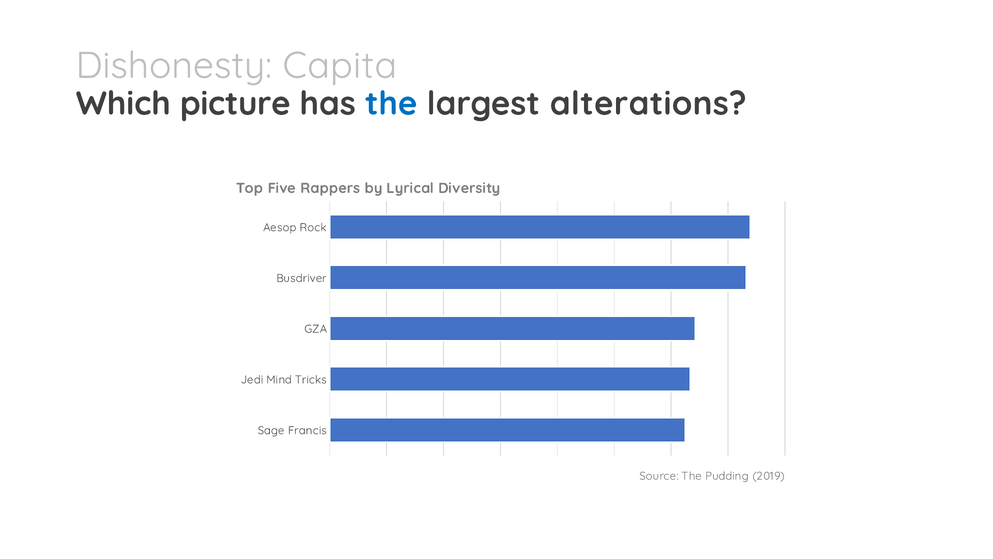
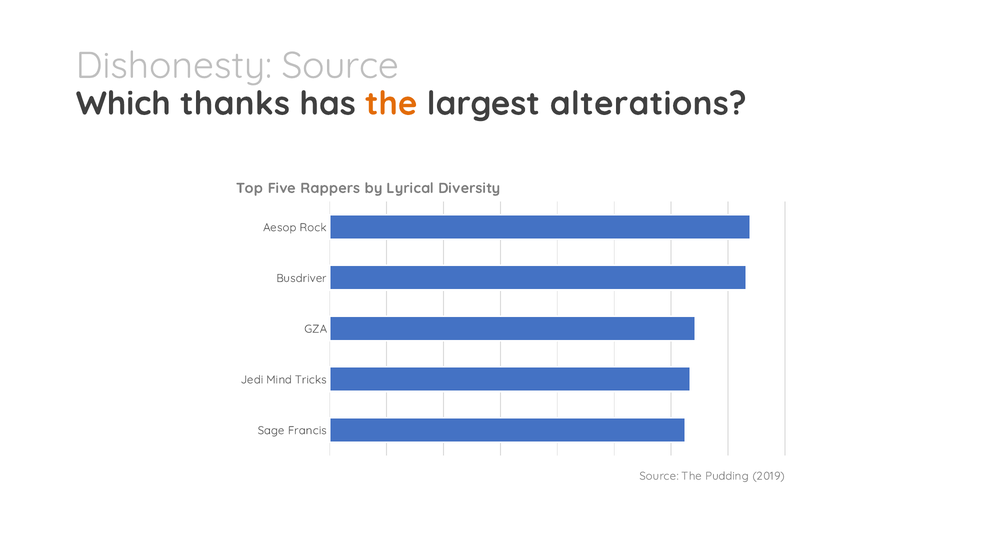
Dishonesty Capita: Capita -> Source (340, 66)
picture: picture -> thanks (235, 104)
the colour: blue -> orange (391, 104)
